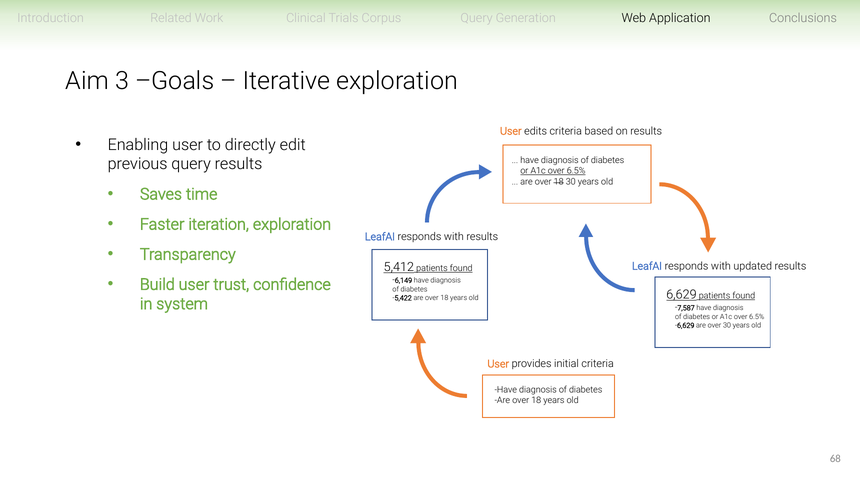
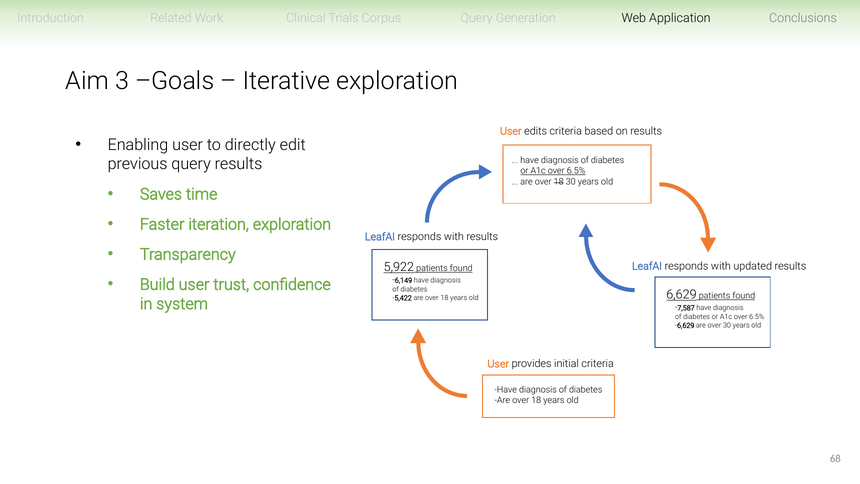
5,412: 5,412 -> 5,922 (399, 267)
